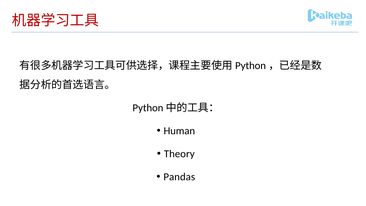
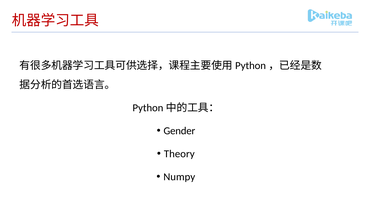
Human: Human -> Gender (179, 131)
Pandas: Pandas -> Numpy (179, 177)
